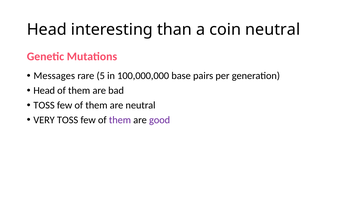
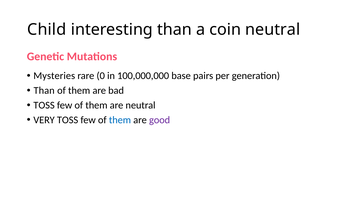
Head: Head -> Child (47, 30)
Messages: Messages -> Mysteries (54, 76)
5: 5 -> 0 (101, 76)
Head: Head -> Than (44, 91)
them colour: purple -> blue (120, 120)
